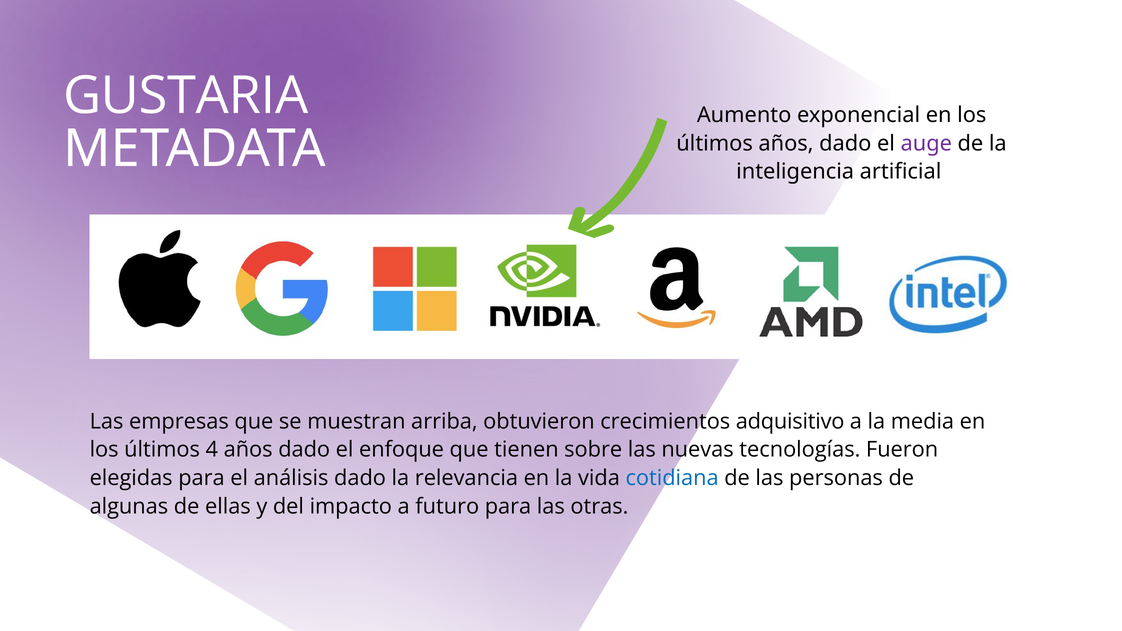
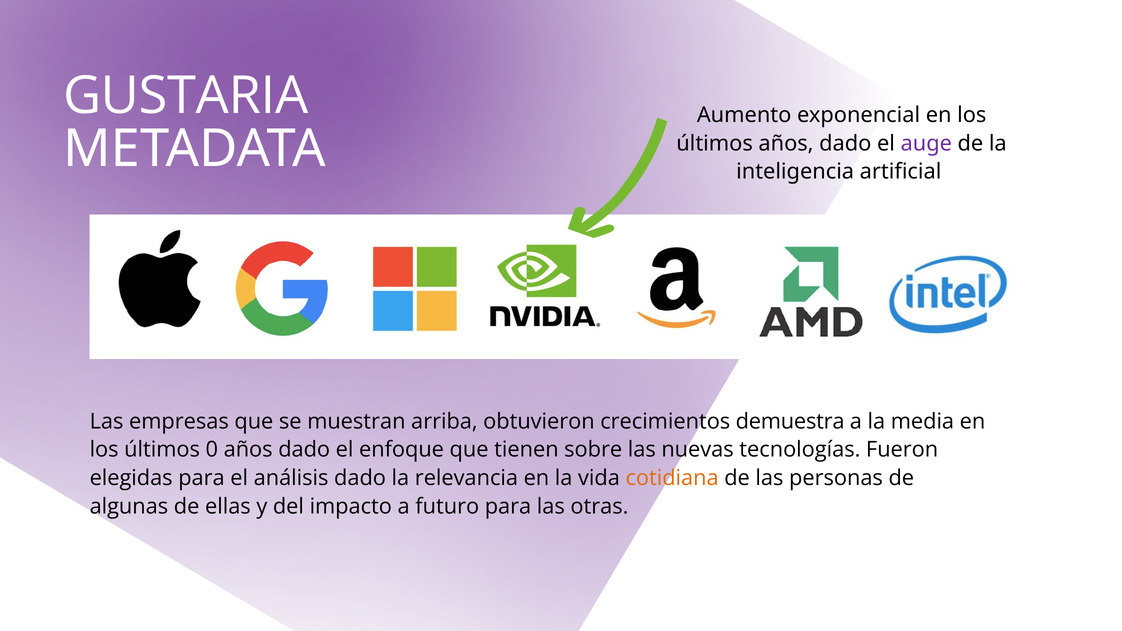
adquisitivo: adquisitivo -> demuestra (790, 421)
4: 4 -> 0 (212, 450)
cotidiana colour: blue -> orange (672, 478)
